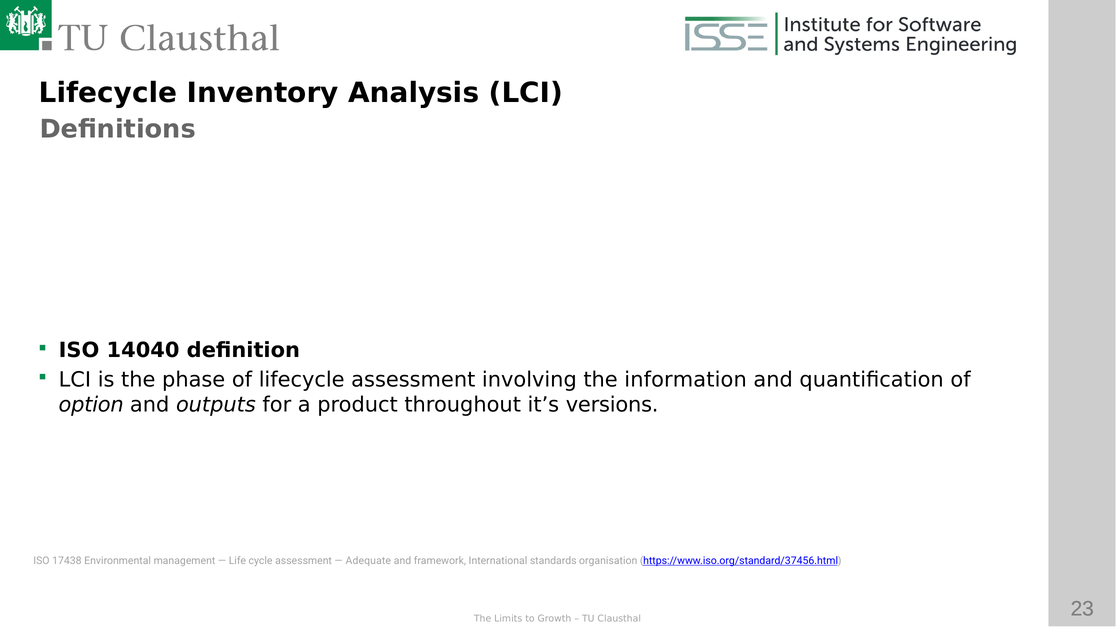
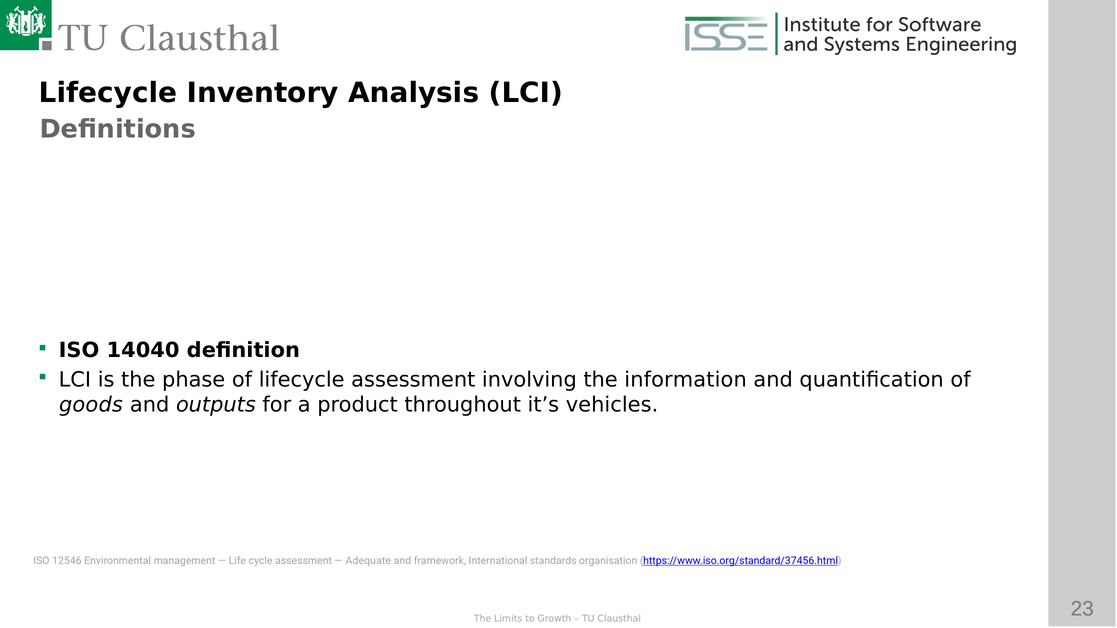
option: option -> goods (91, 405)
versions: versions -> vehicles (612, 405)
17438: 17438 -> 12546 (67, 561)
